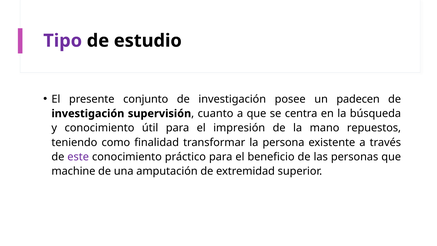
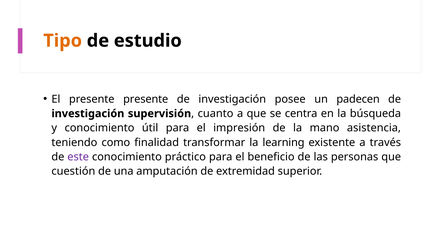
Tipo colour: purple -> orange (63, 41)
presente conjunto: conjunto -> presente (146, 99)
repuestos: repuestos -> asistencia (374, 128)
persona: persona -> learning (284, 142)
machine: machine -> cuestión (73, 171)
